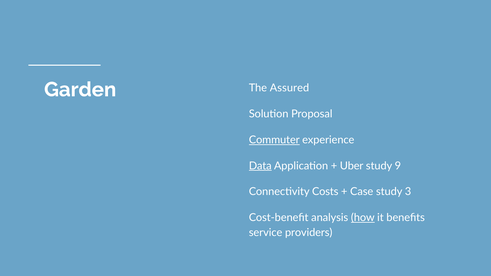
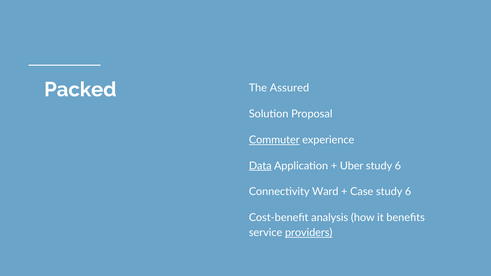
Garden: Garden -> Packed (80, 90)
9: 9 -> 6 (398, 166)
Costs: Costs -> Ward (325, 192)
Case study 3: 3 -> 6 (408, 192)
how underline: present -> none (363, 218)
providers underline: none -> present (309, 233)
